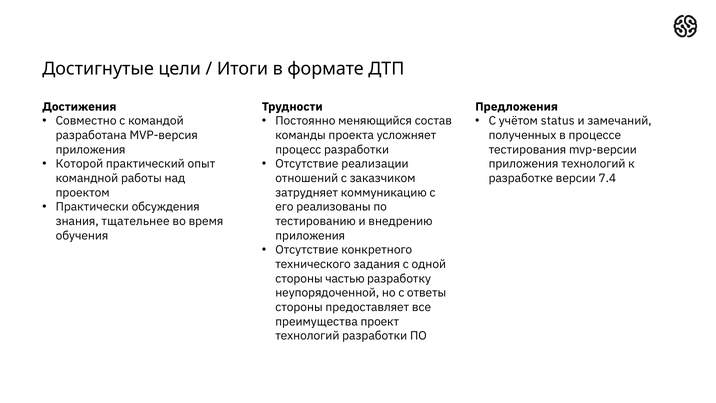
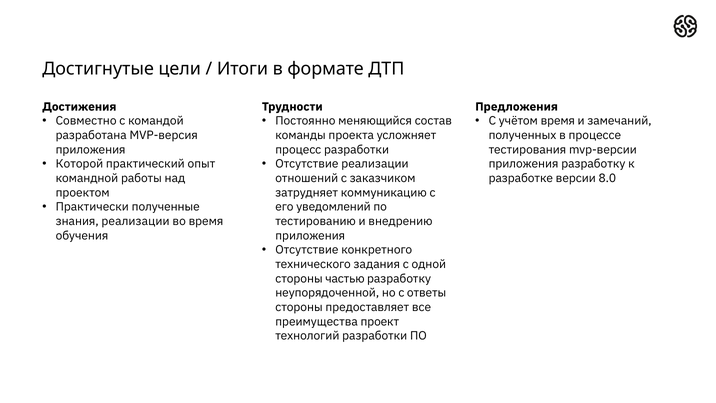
учётом status: status -> время (558, 121)
приложения технологий: технологий -> разработку (593, 164)
7.4: 7.4 -> 8.0 (607, 178)
обсуждения: обсуждения -> полученные (166, 207)
реализованы: реализованы -> уведомлений (333, 207)
знания тщательнее: тщательнее -> реализации (136, 221)
